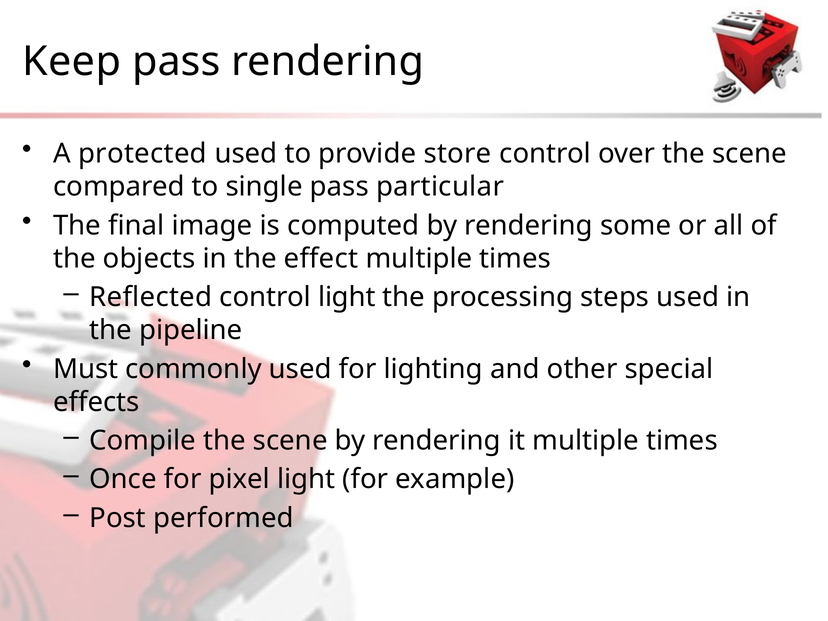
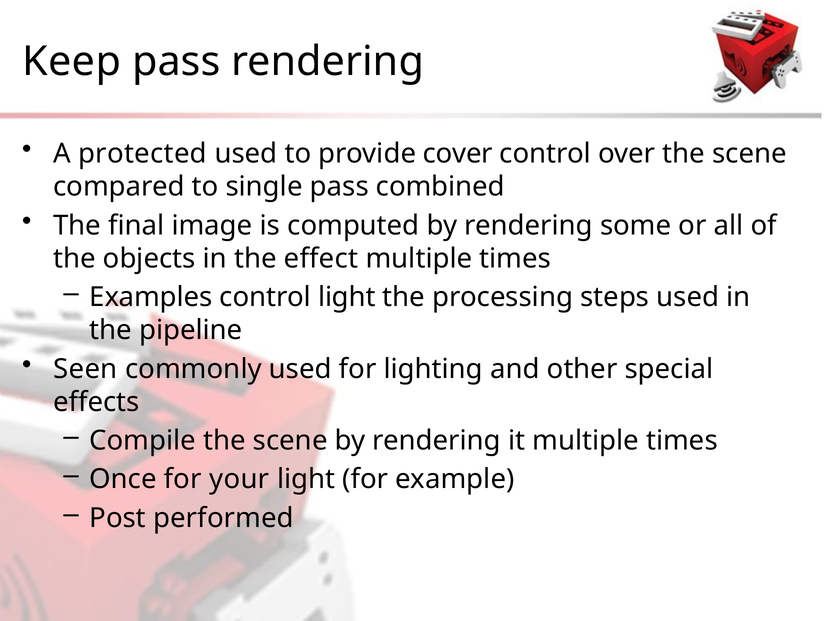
store: store -> cover (458, 154)
particular: particular -> combined (440, 187)
Reflected: Reflected -> Examples (151, 297)
Must: Must -> Seen (85, 369)
pixel: pixel -> your (239, 479)
